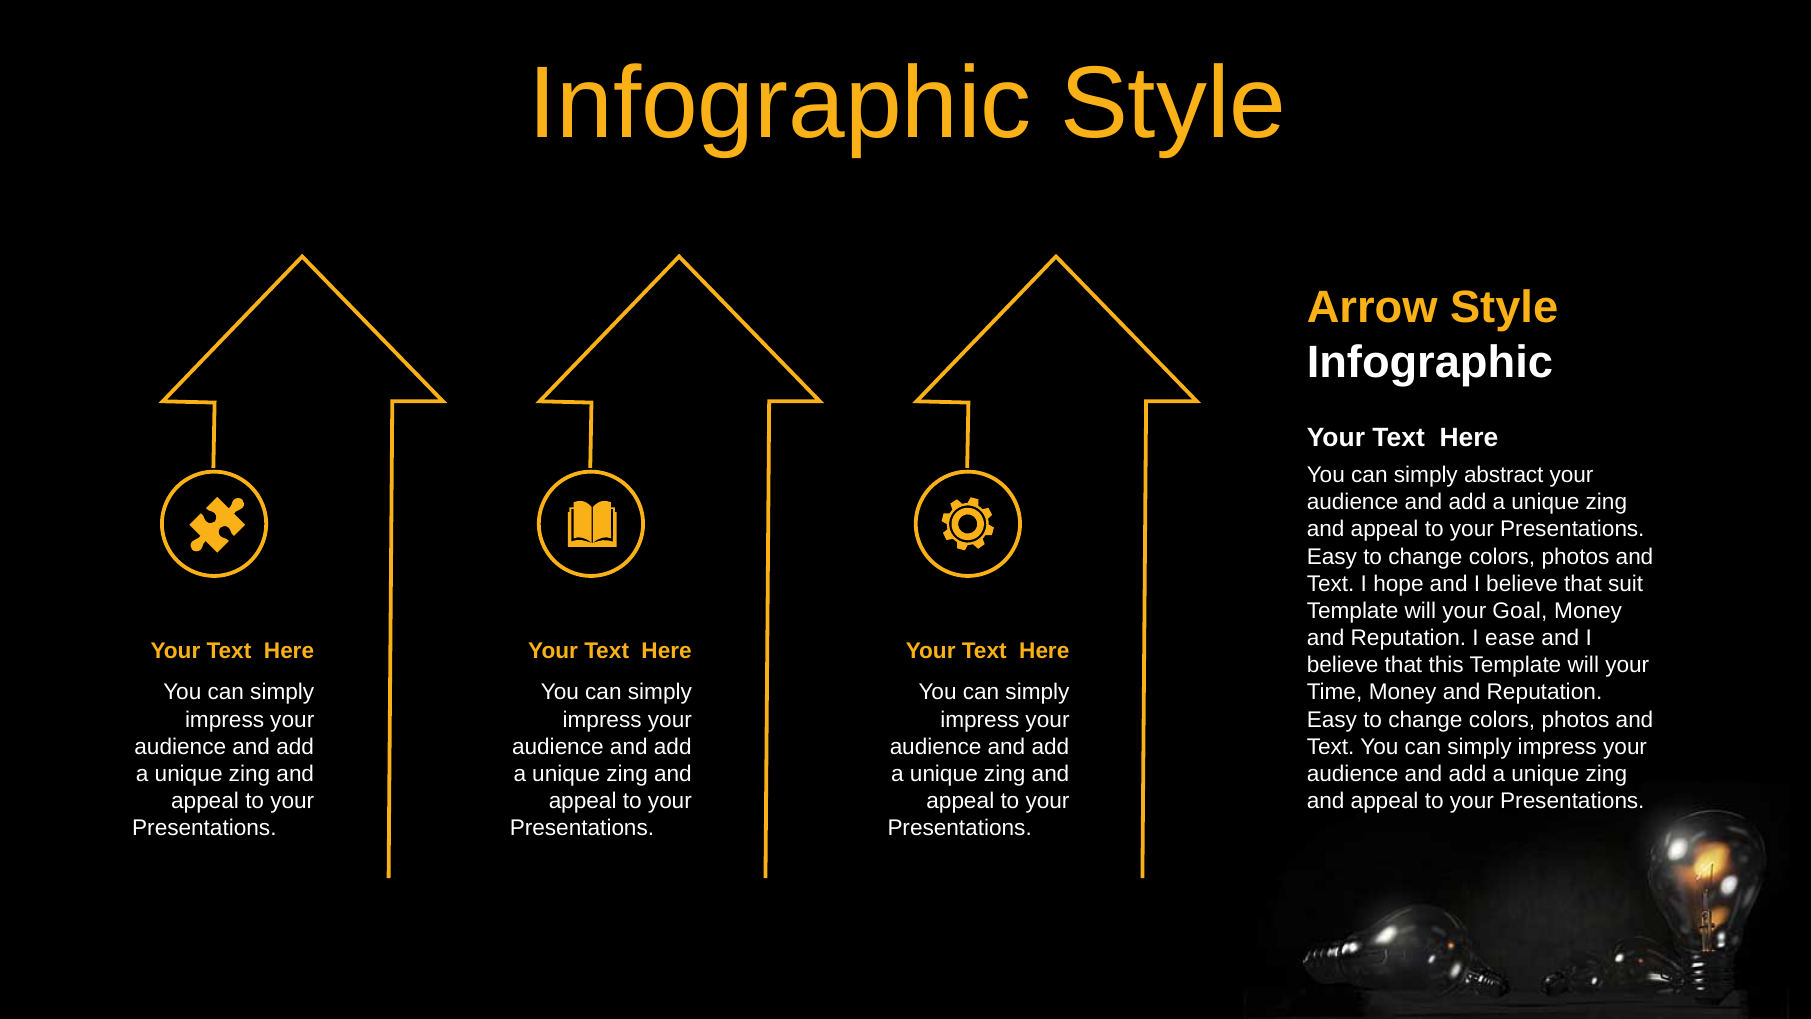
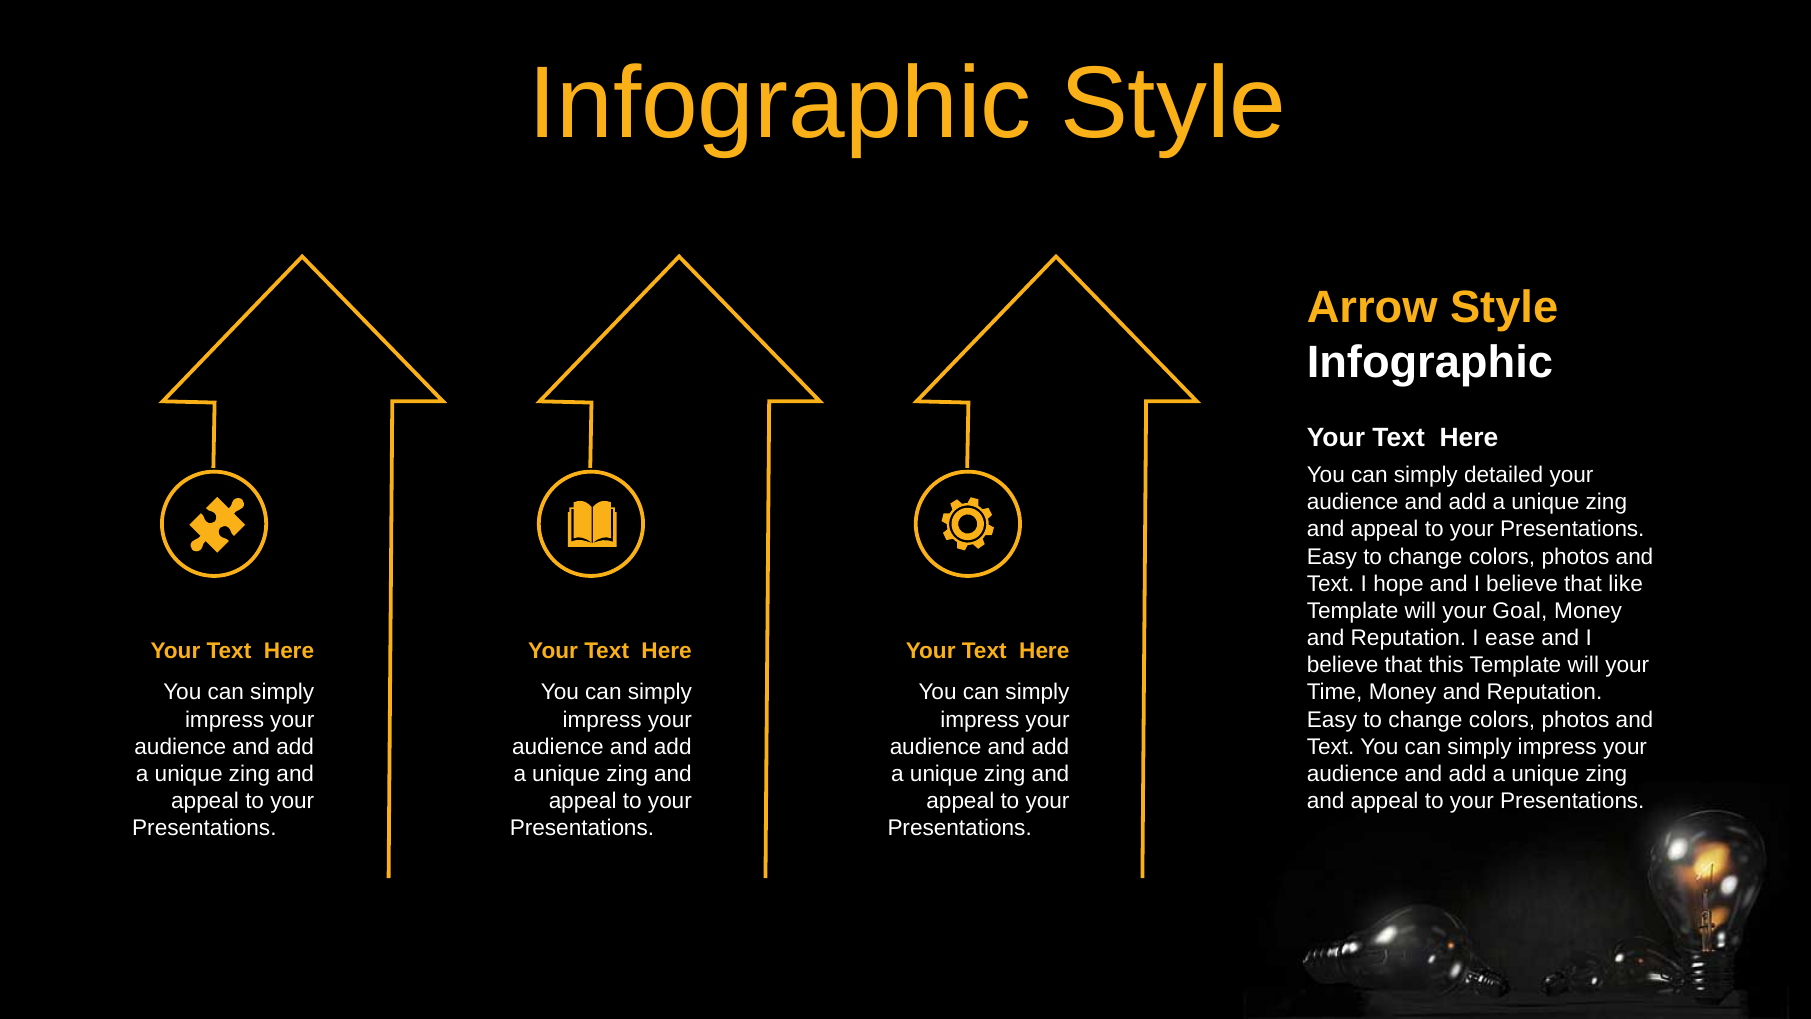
abstract: abstract -> detailed (1504, 475)
suit: suit -> like (1626, 584)
